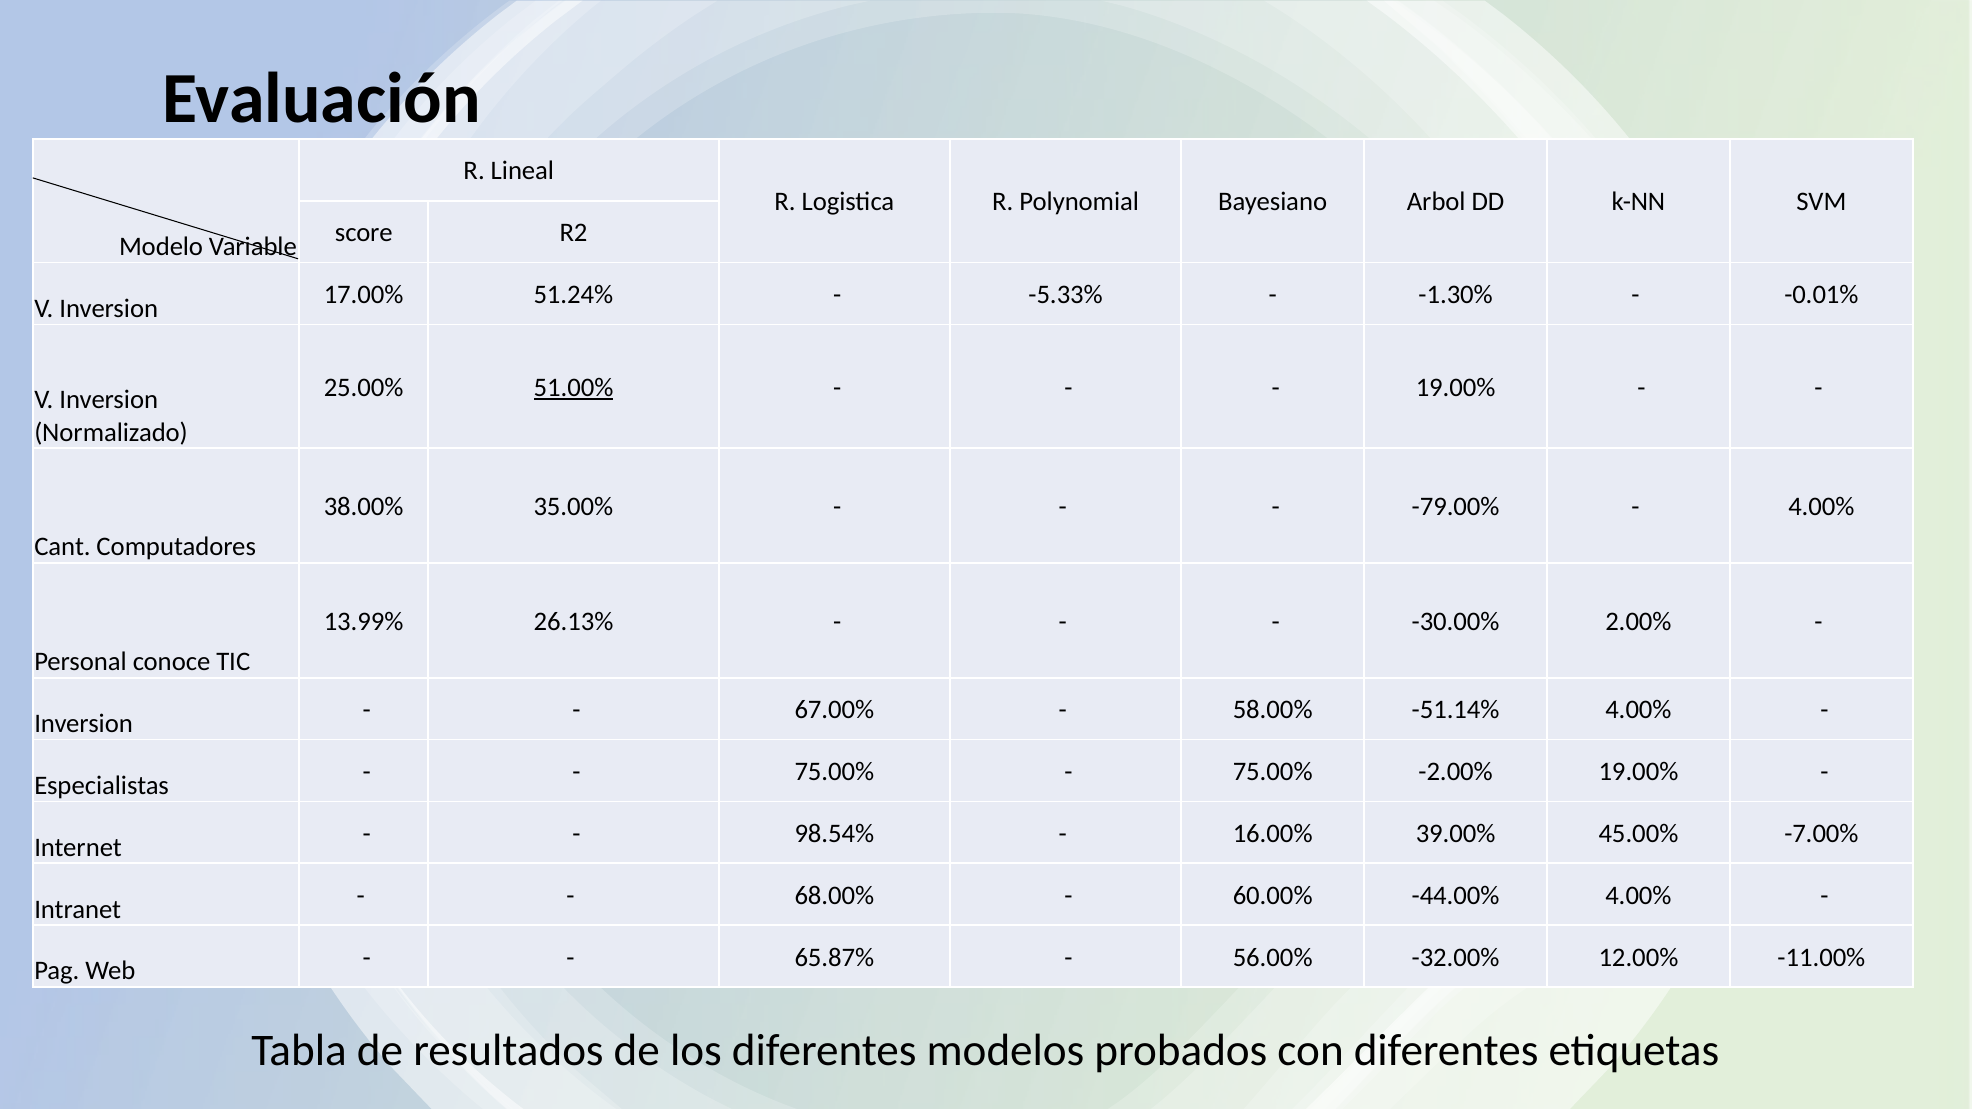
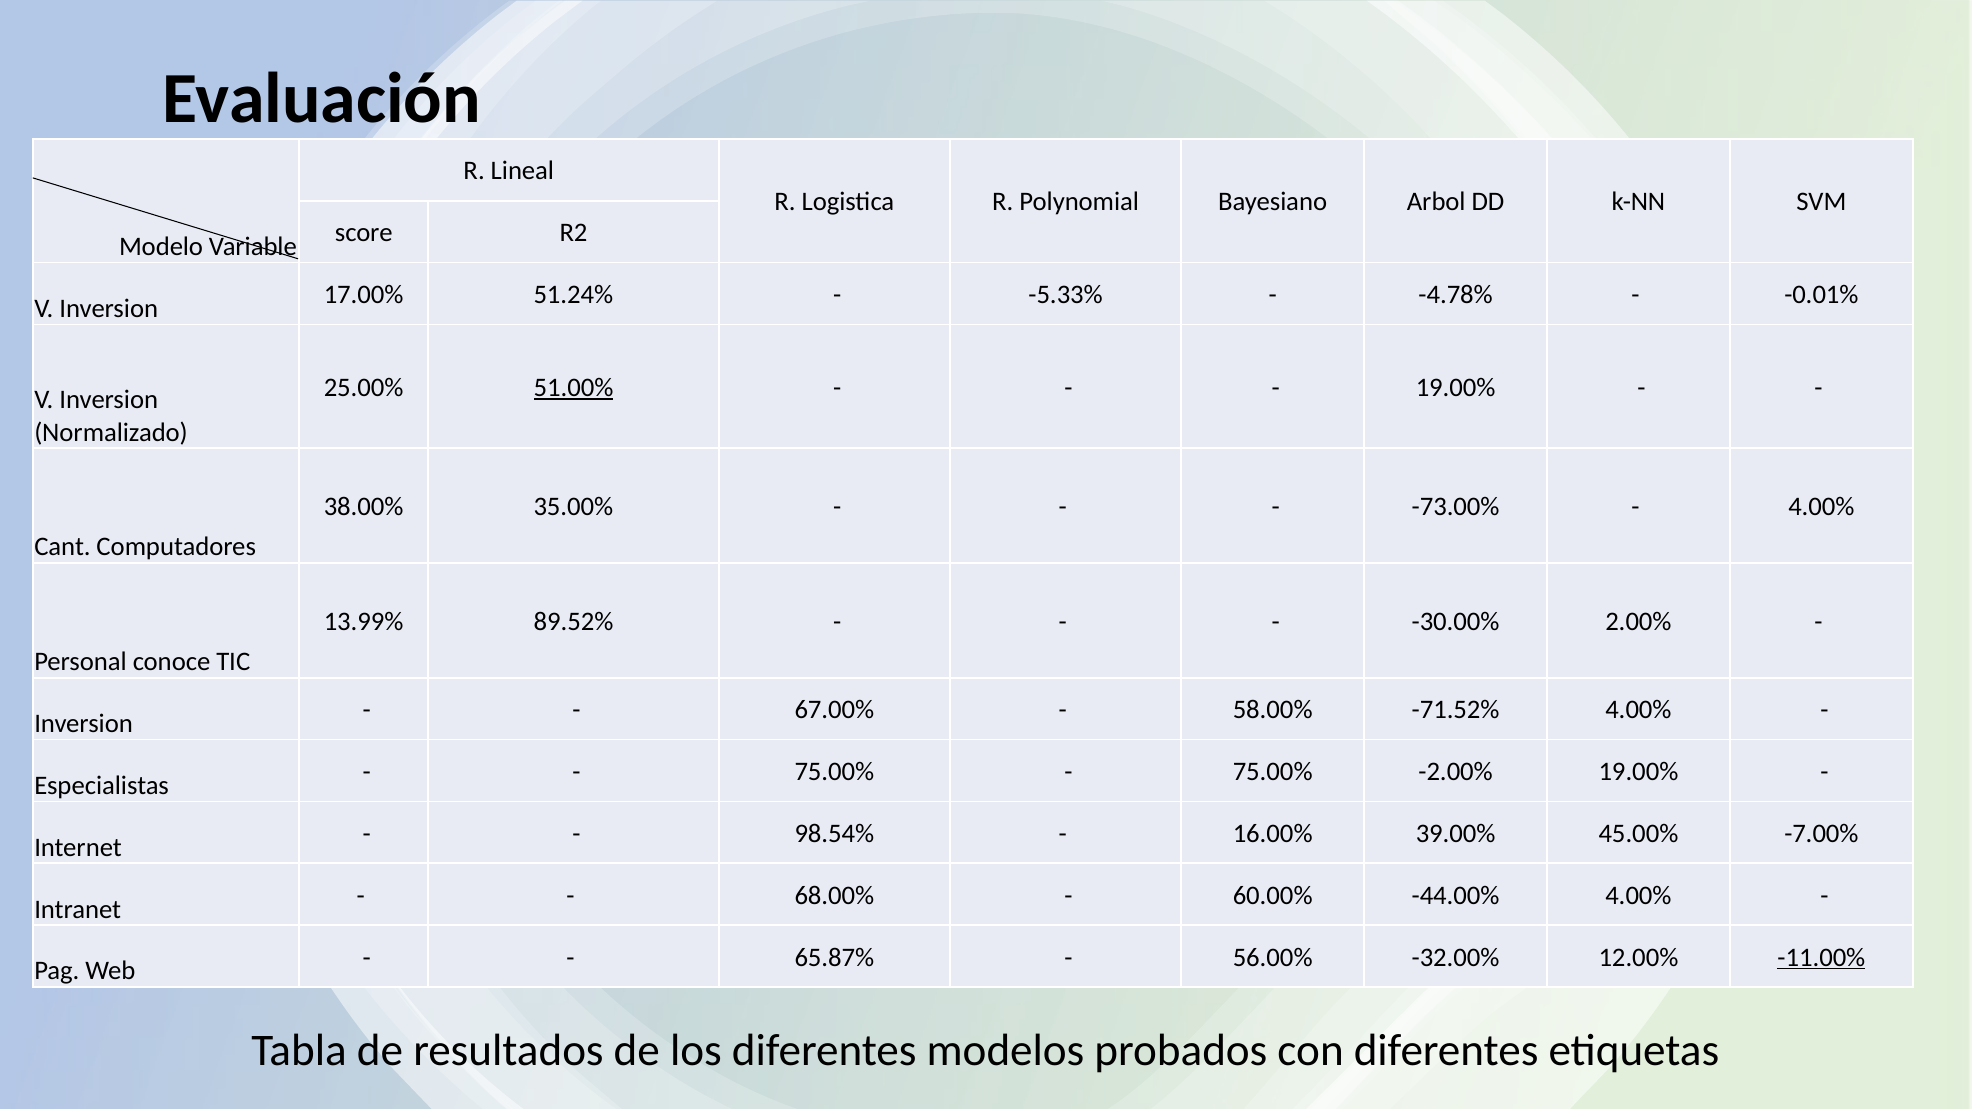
-1.30%: -1.30% -> -4.78% (1456, 295)
-79.00%: -79.00% -> -73.00% (1456, 507)
26.13%: 26.13% -> 89.52% (573, 621)
-51.14%: -51.14% -> -71.52% (1456, 710)
-11.00% underline: none -> present (1821, 957)
